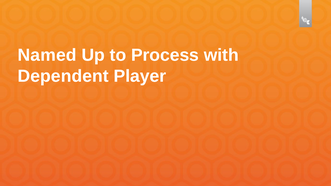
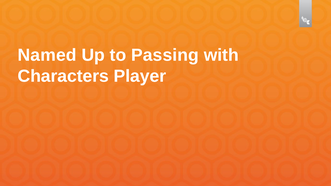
Process: Process -> Passing (165, 55)
Dependent: Dependent -> Characters (63, 76)
